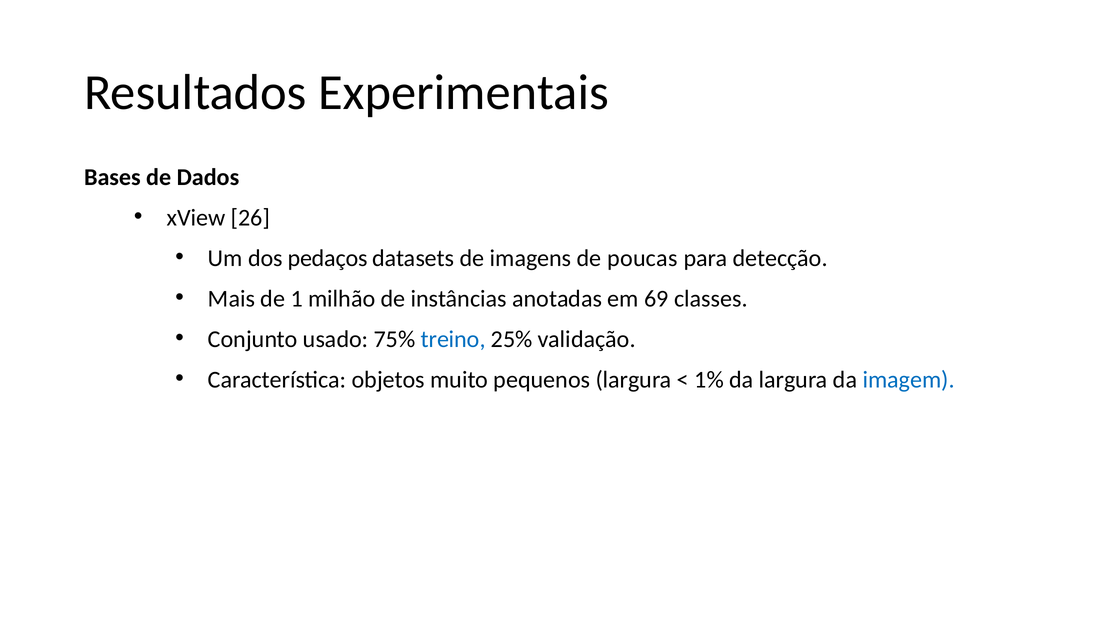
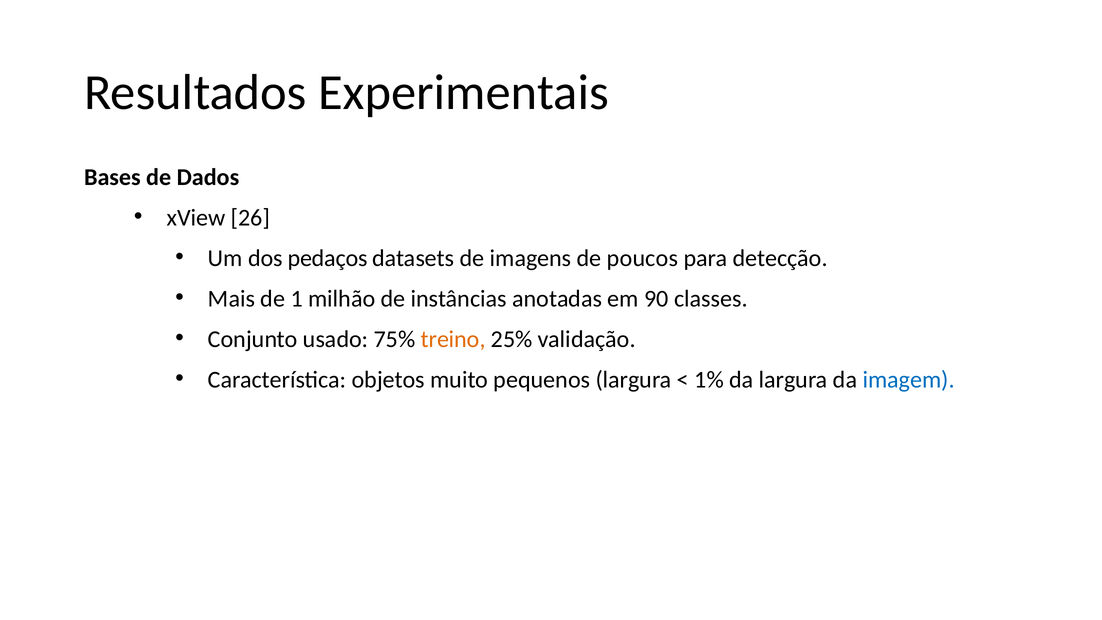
poucas: poucas -> poucos (642, 258)
69: 69 -> 90 (656, 299)
treino colour: blue -> orange (453, 339)
